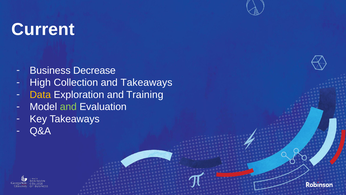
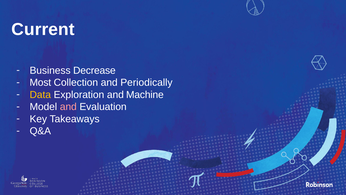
High: High -> Most (40, 82)
and Takeaways: Takeaways -> Periodically (146, 82)
Training: Training -> Machine (145, 95)
and colour: light green -> pink (68, 107)
